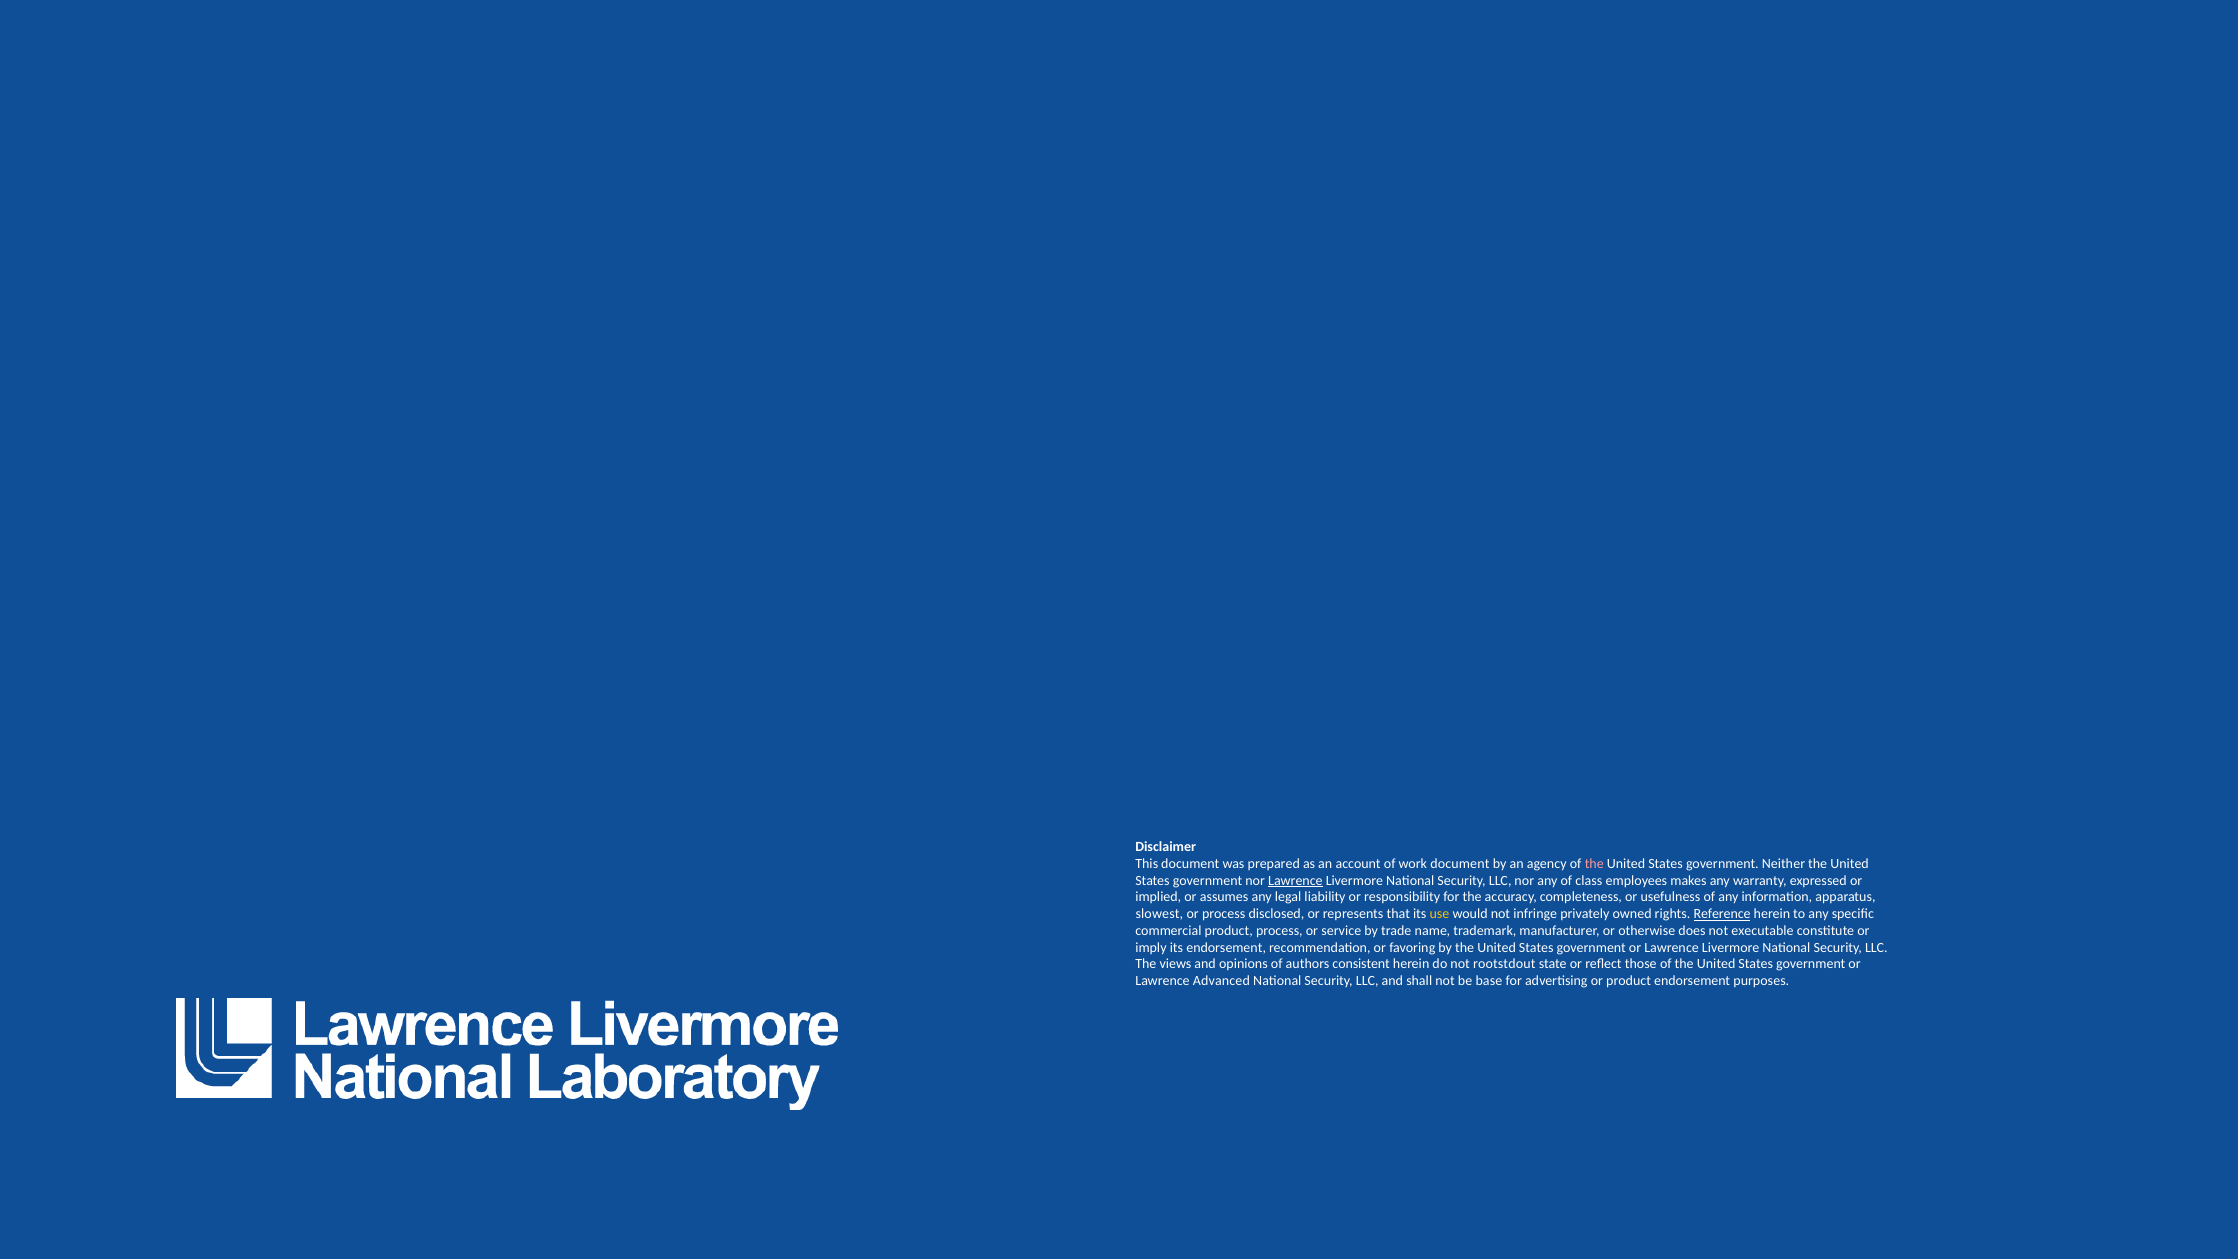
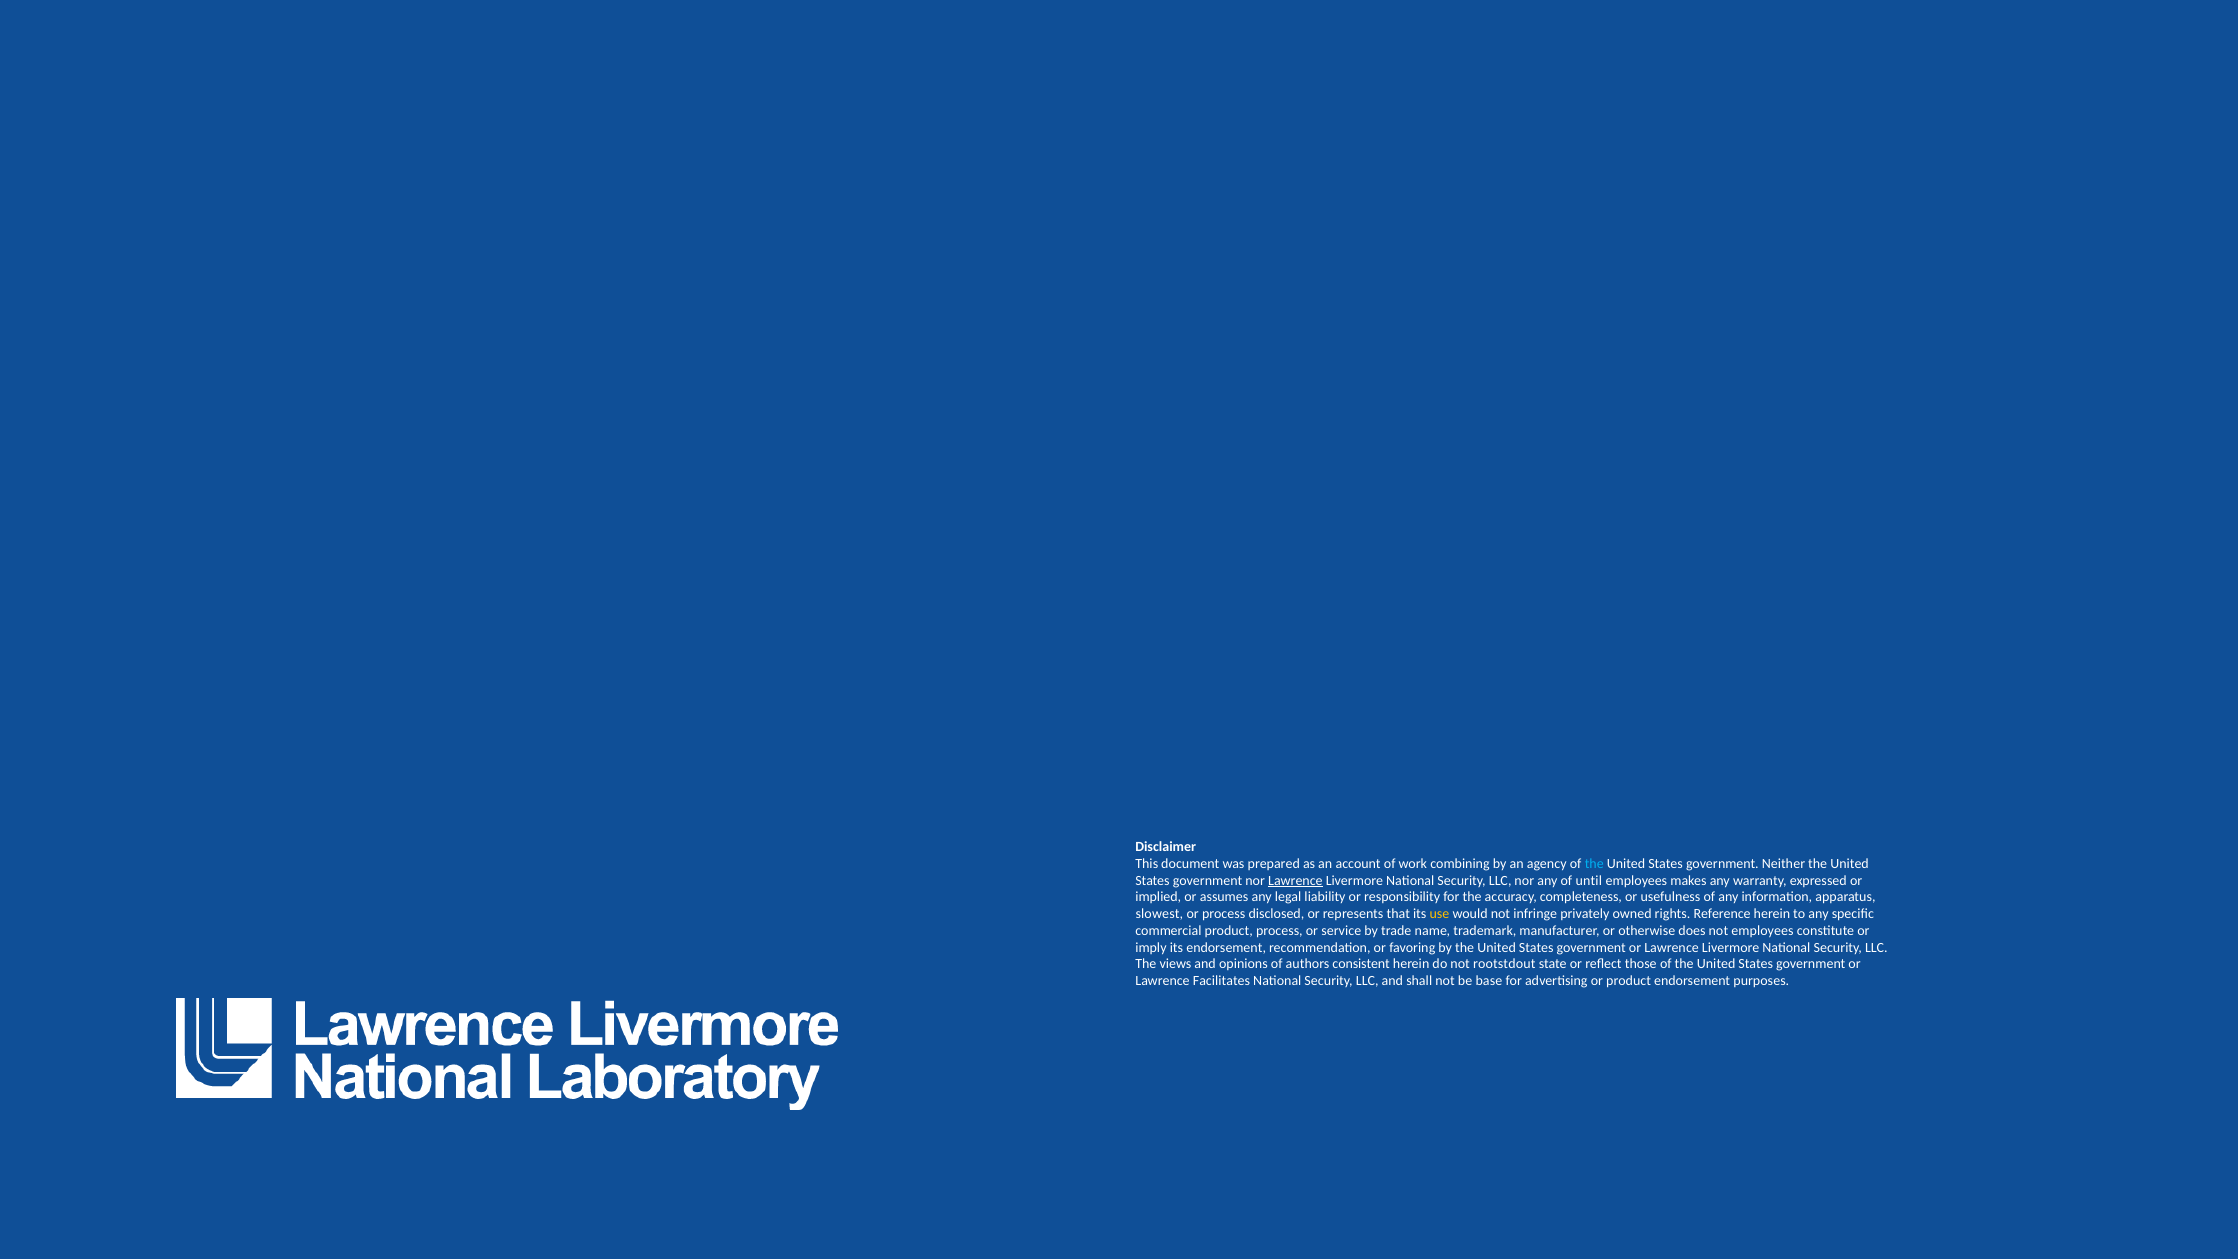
work document: document -> combining (1460, 863)
the colour: pink -> light blue (1594, 863)
class: class -> until (1589, 880)
Reference underline: present -> none (1722, 914)
not executable: executable -> employees (1762, 931)
Advanced: Advanced -> Facilitates (1221, 981)
